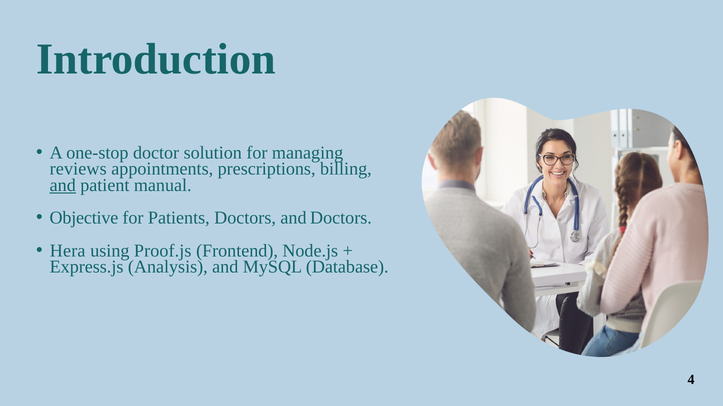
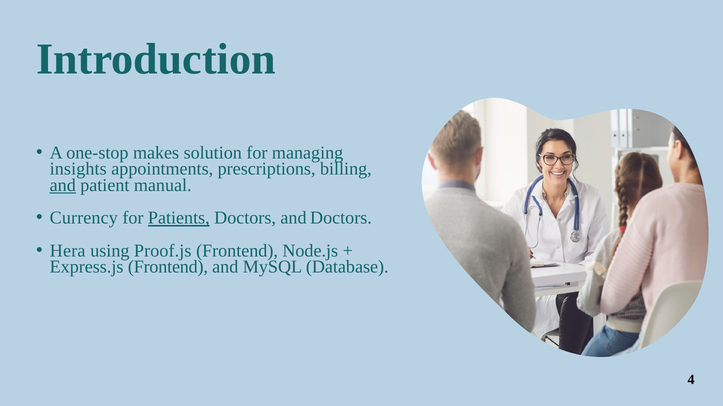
doctor: doctor -> makes (156, 153)
reviews: reviews -> insights (78, 169)
Objective: Objective -> Currency (84, 218)
Patients underline: none -> present (179, 218)
Express.js Analysis: Analysis -> Frontend (168, 267)
